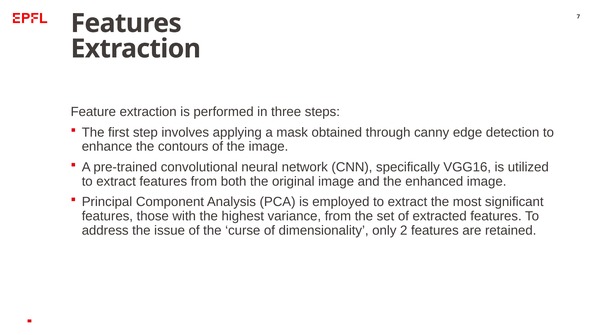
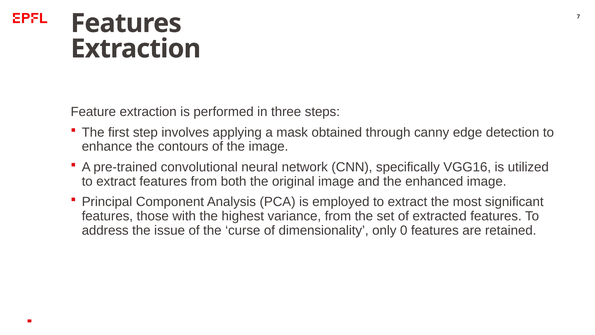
2: 2 -> 0 (404, 230)
